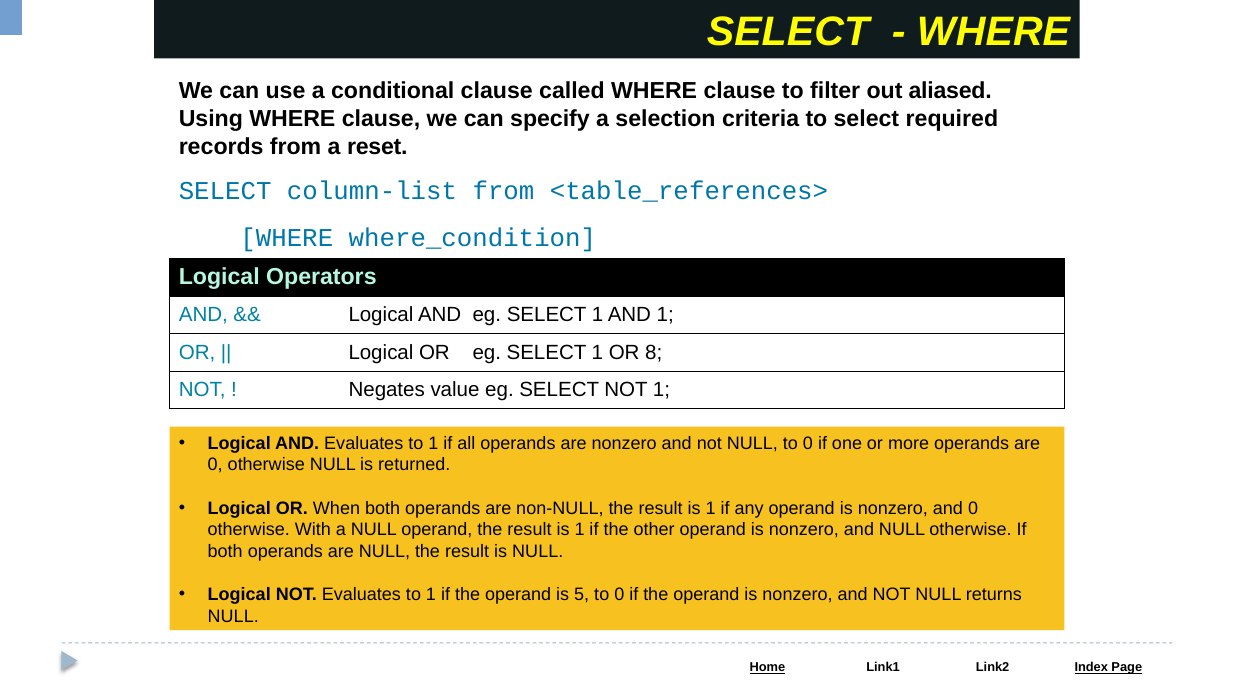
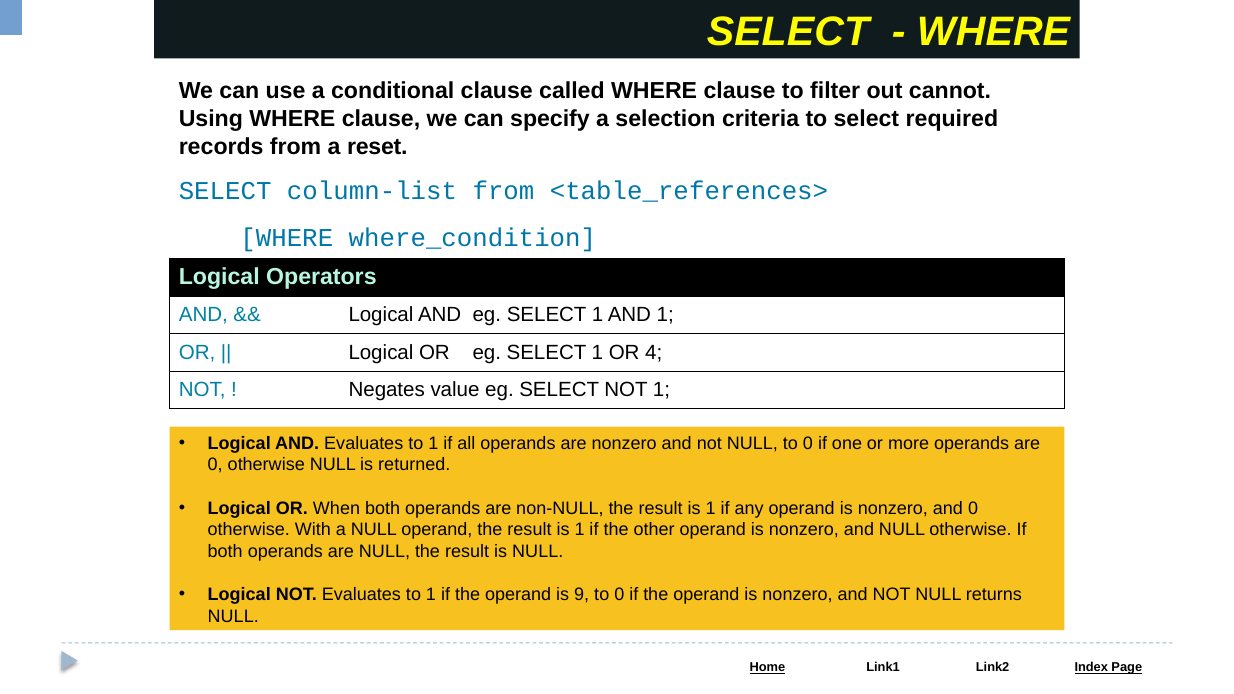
aliased: aliased -> cannot (950, 91)
8: 8 -> 4 (654, 353)
5: 5 -> 9 (582, 595)
